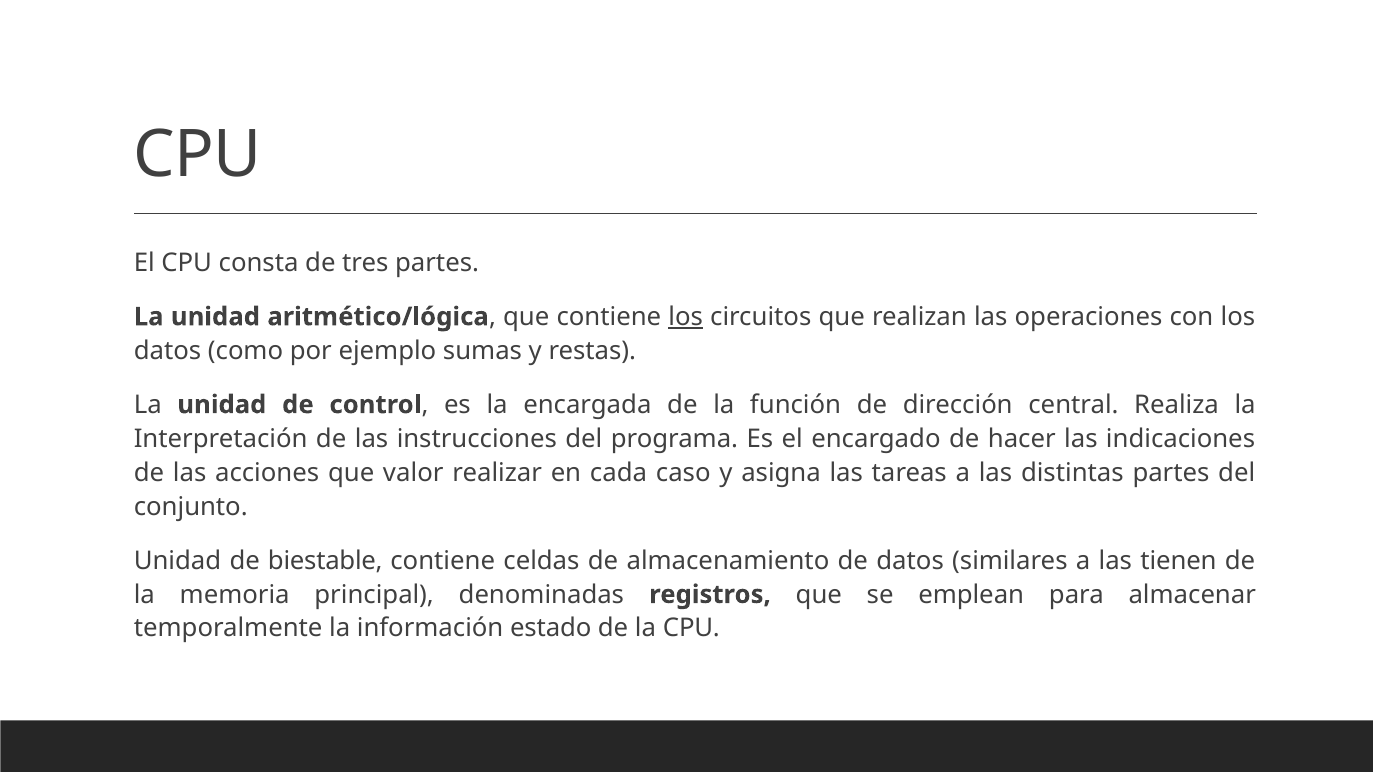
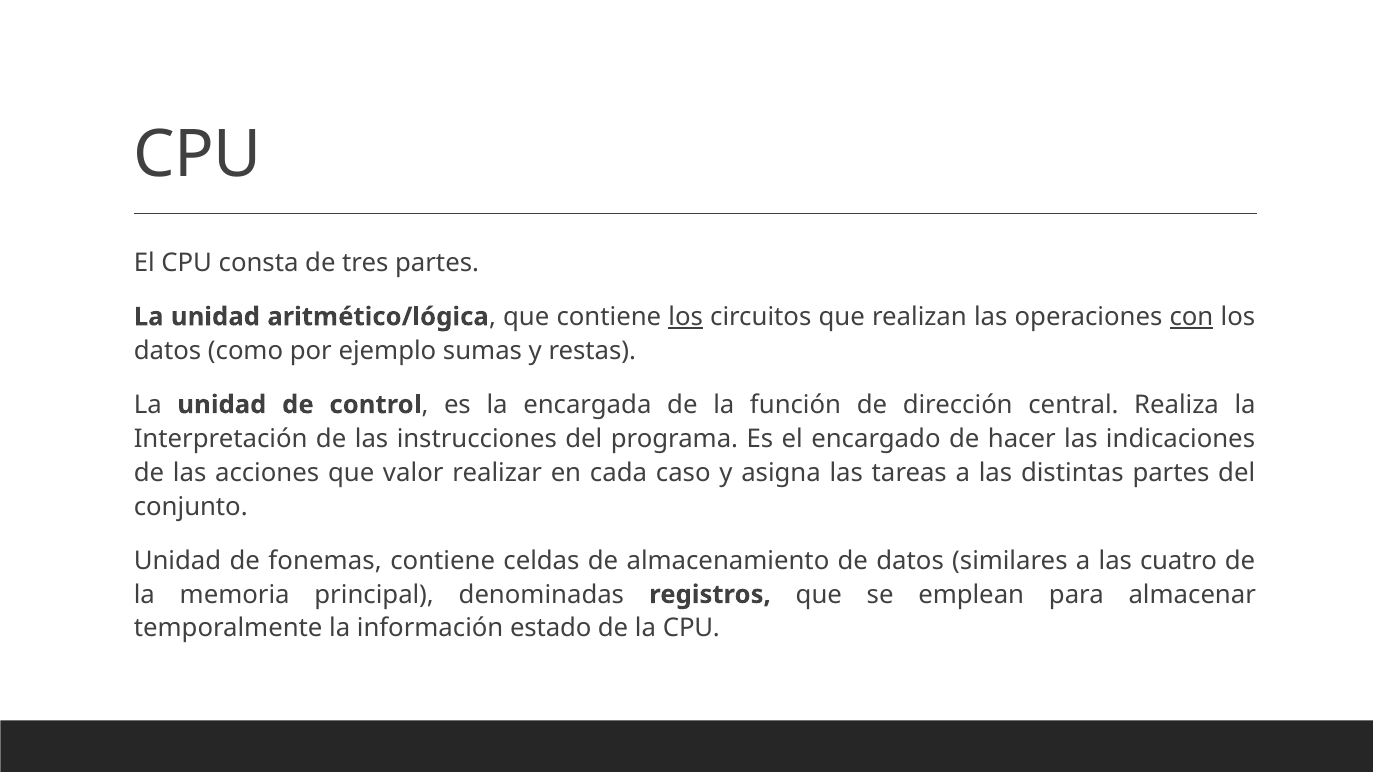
con underline: none -> present (1192, 317)
biestable: biestable -> fonemas (325, 561)
tienen: tienen -> cuatro (1179, 561)
